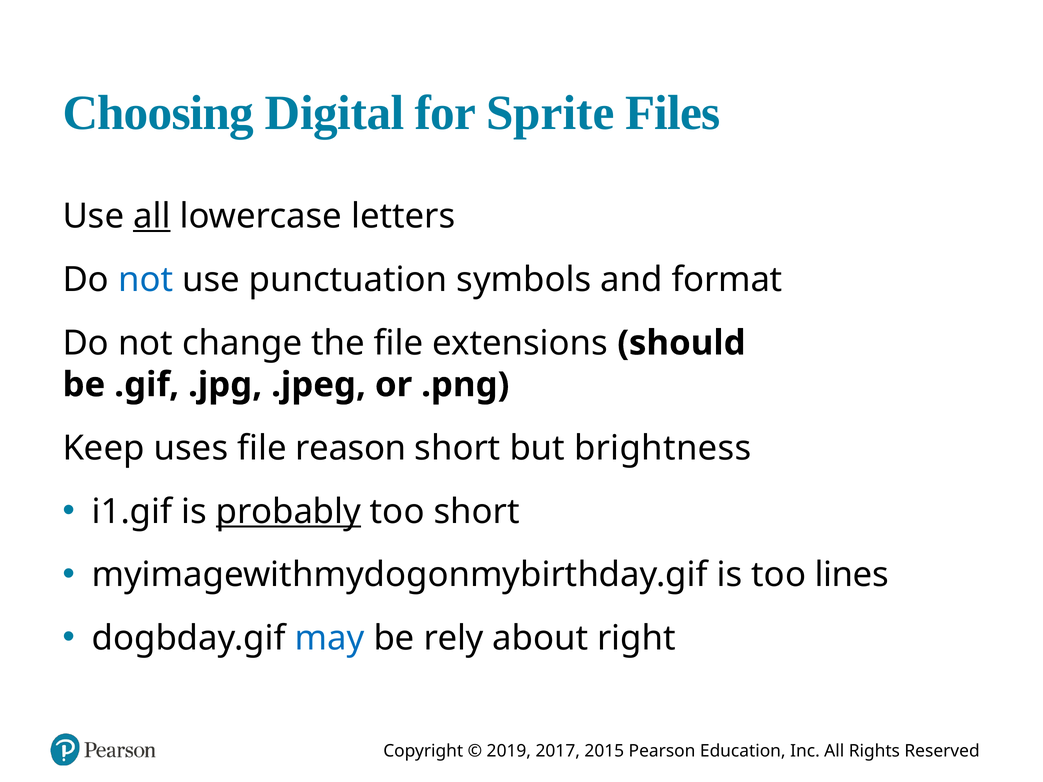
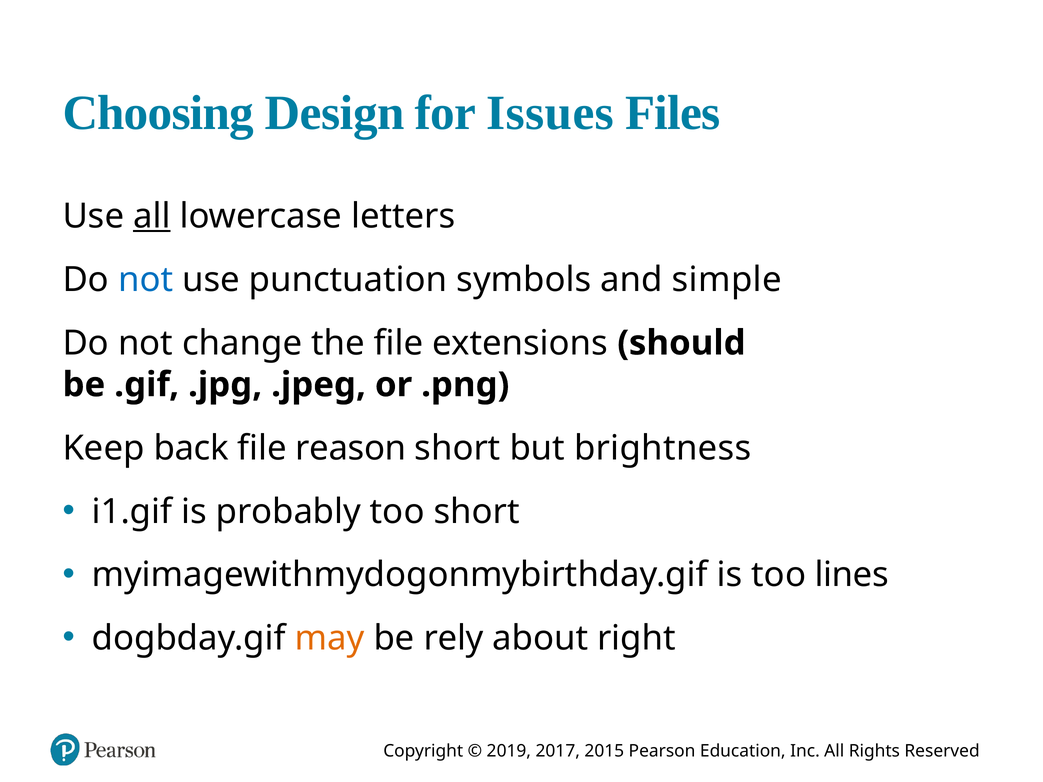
Digital: Digital -> Design (335, 113)
Sprite: Sprite -> Issues (550, 113)
format: format -> simple (727, 280)
uses: uses -> back (191, 448)
probably underline: present -> none (288, 512)
may colour: blue -> orange (330, 639)
